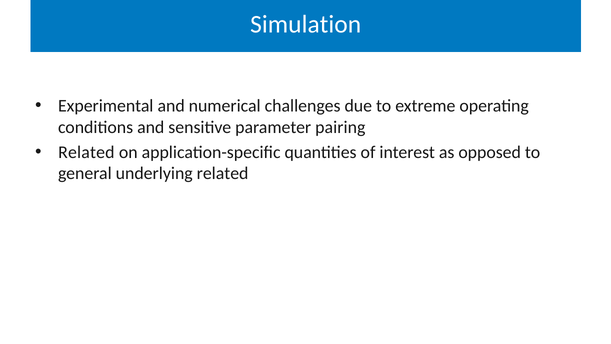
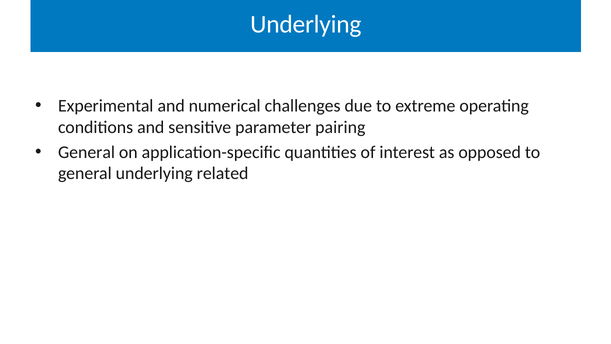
Simulation: Simulation -> Underlying (306, 24)
Related: Related -> General (87, 152)
